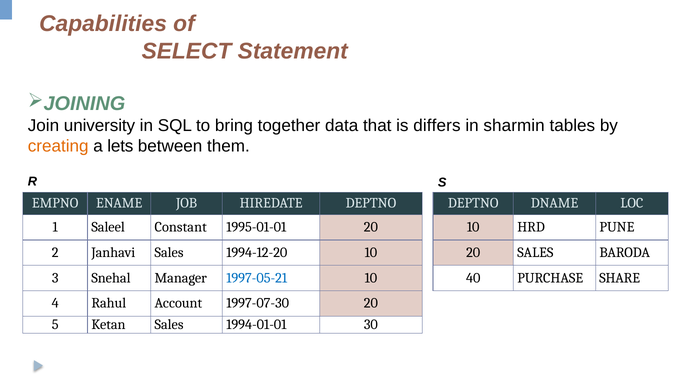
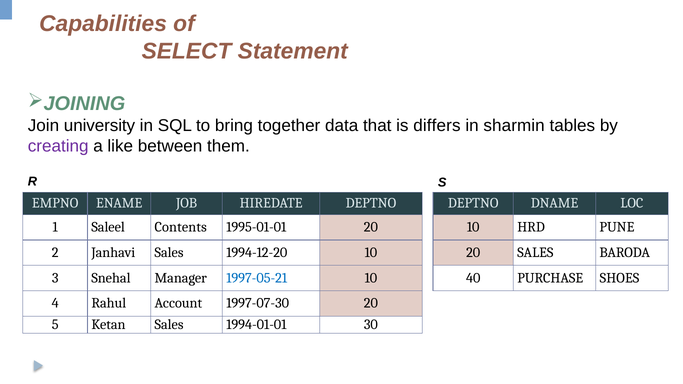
creating colour: orange -> purple (58, 146)
lets: lets -> like (120, 146)
Constant: Constant -> Contents (181, 227)
SHARE: SHARE -> SHOES (620, 278)
